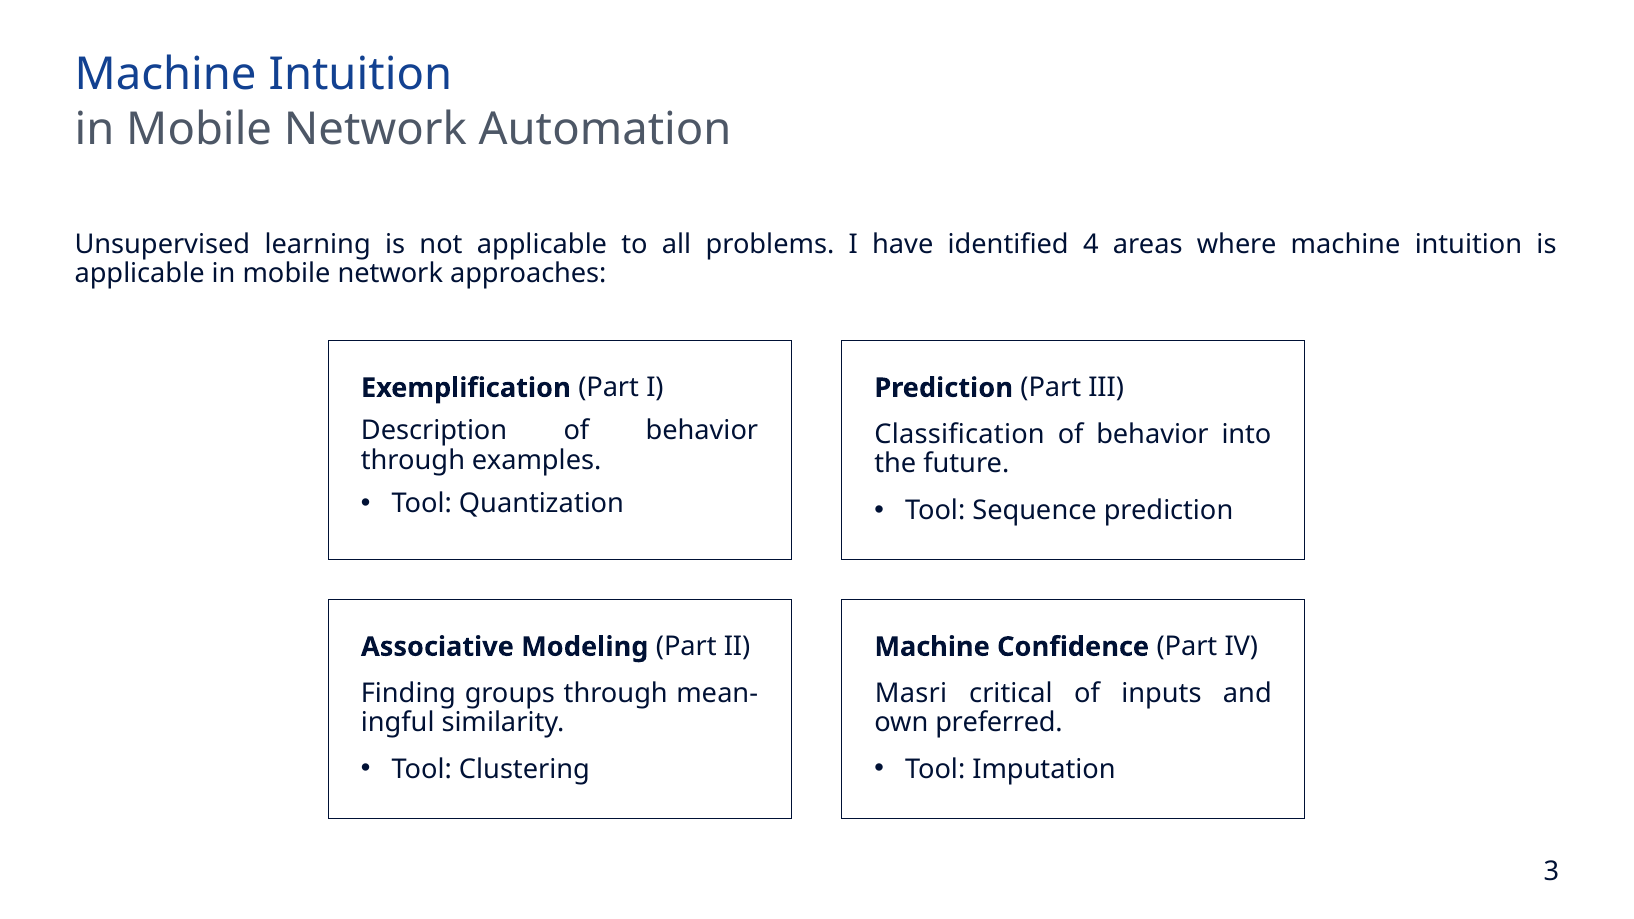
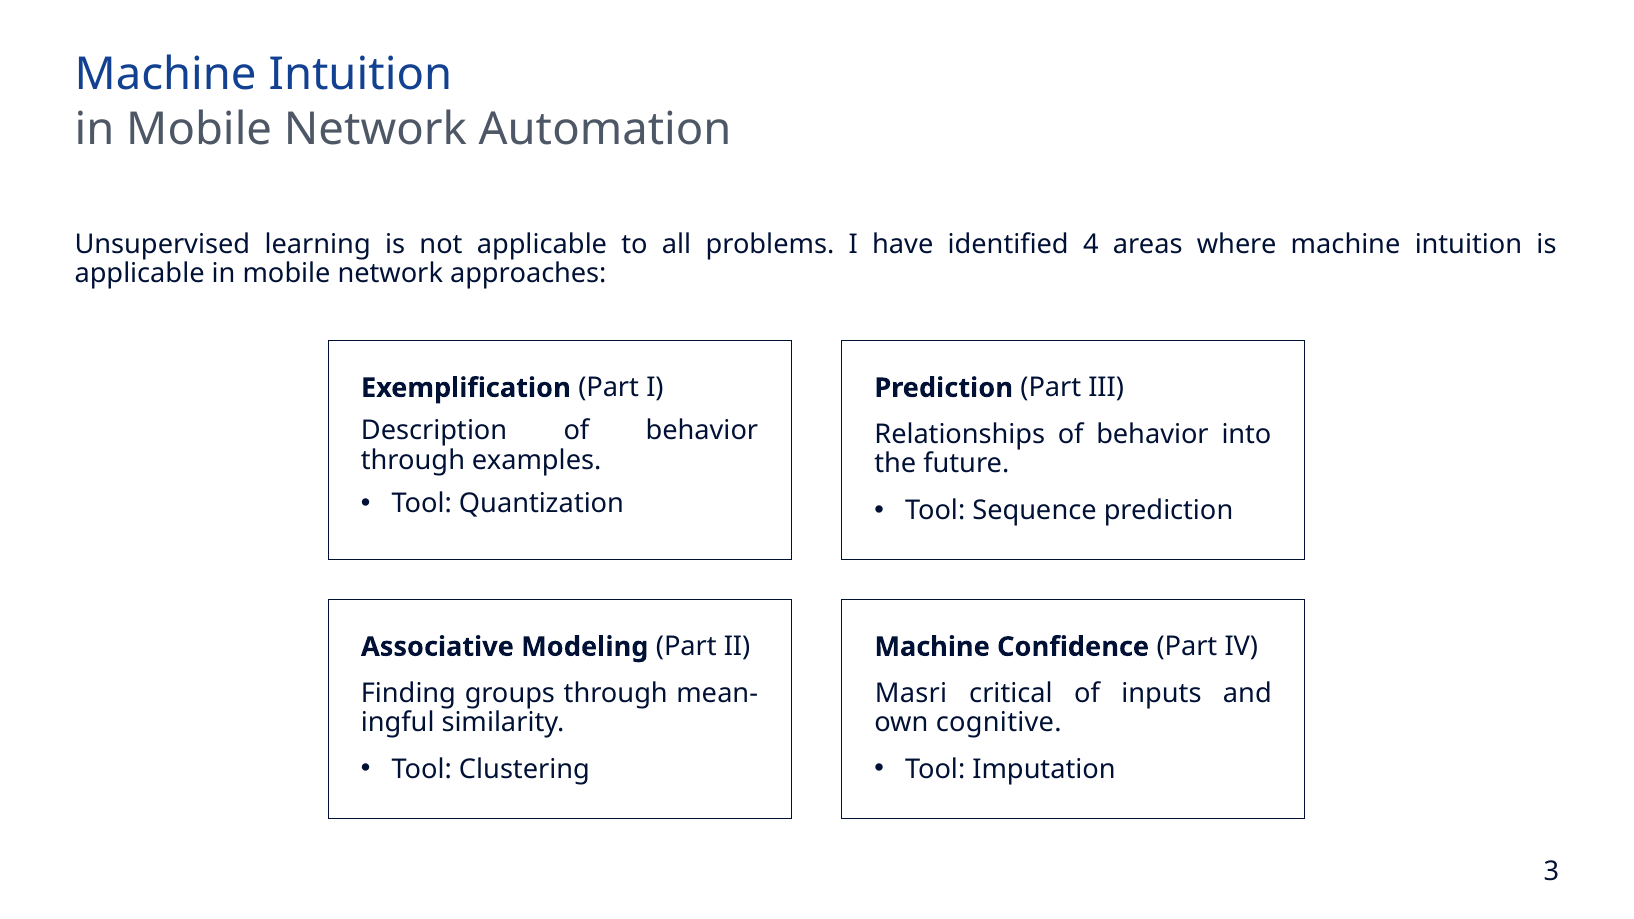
Classification: Classification -> Relationships (960, 434)
preferred: preferred -> cognitive (999, 723)
